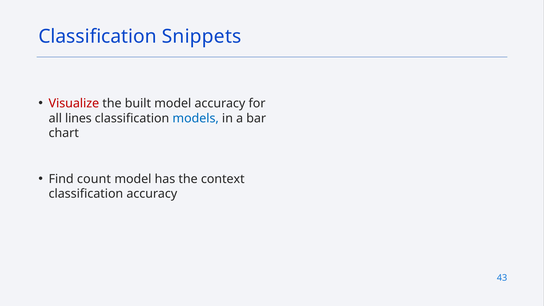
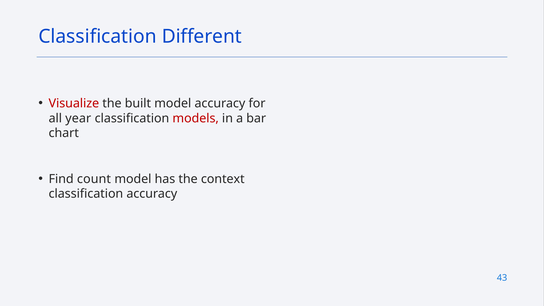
Snippets: Snippets -> Different (202, 36)
lines: lines -> year (78, 118)
models colour: blue -> red (196, 118)
